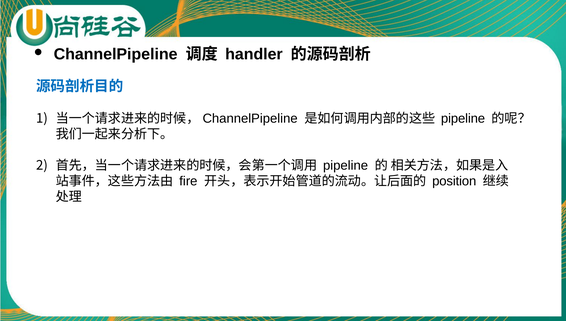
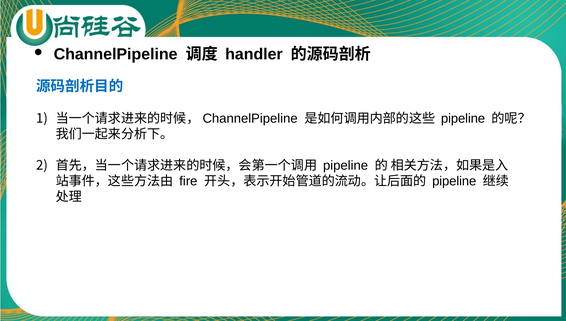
position: position -> pipeline (454, 181)
